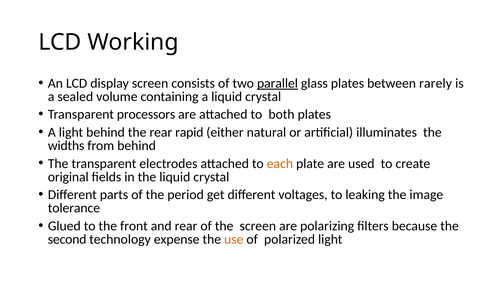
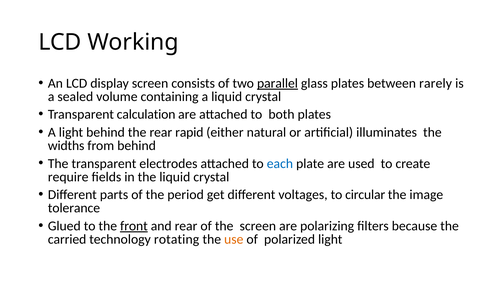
processors: processors -> calculation (146, 115)
each colour: orange -> blue (280, 164)
original: original -> require (68, 177)
leaking: leaking -> circular (365, 195)
front underline: none -> present (134, 226)
second: second -> carried (67, 240)
expense: expense -> rotating (177, 240)
